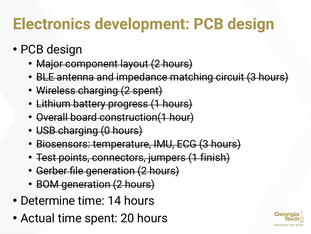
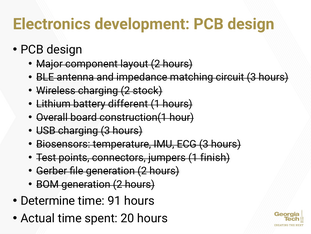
2 spent: spent -> stock (147, 90)
progress: progress -> different (128, 104)
charging 0: 0 -> 3 (105, 130)
14: 14 -> 91 (114, 200)
